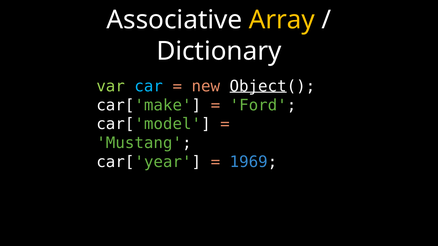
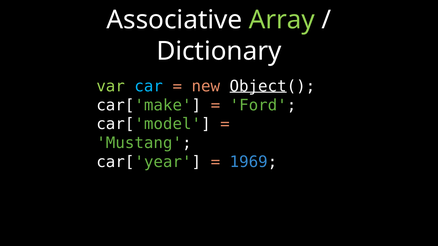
Array colour: yellow -> light green (282, 20)
